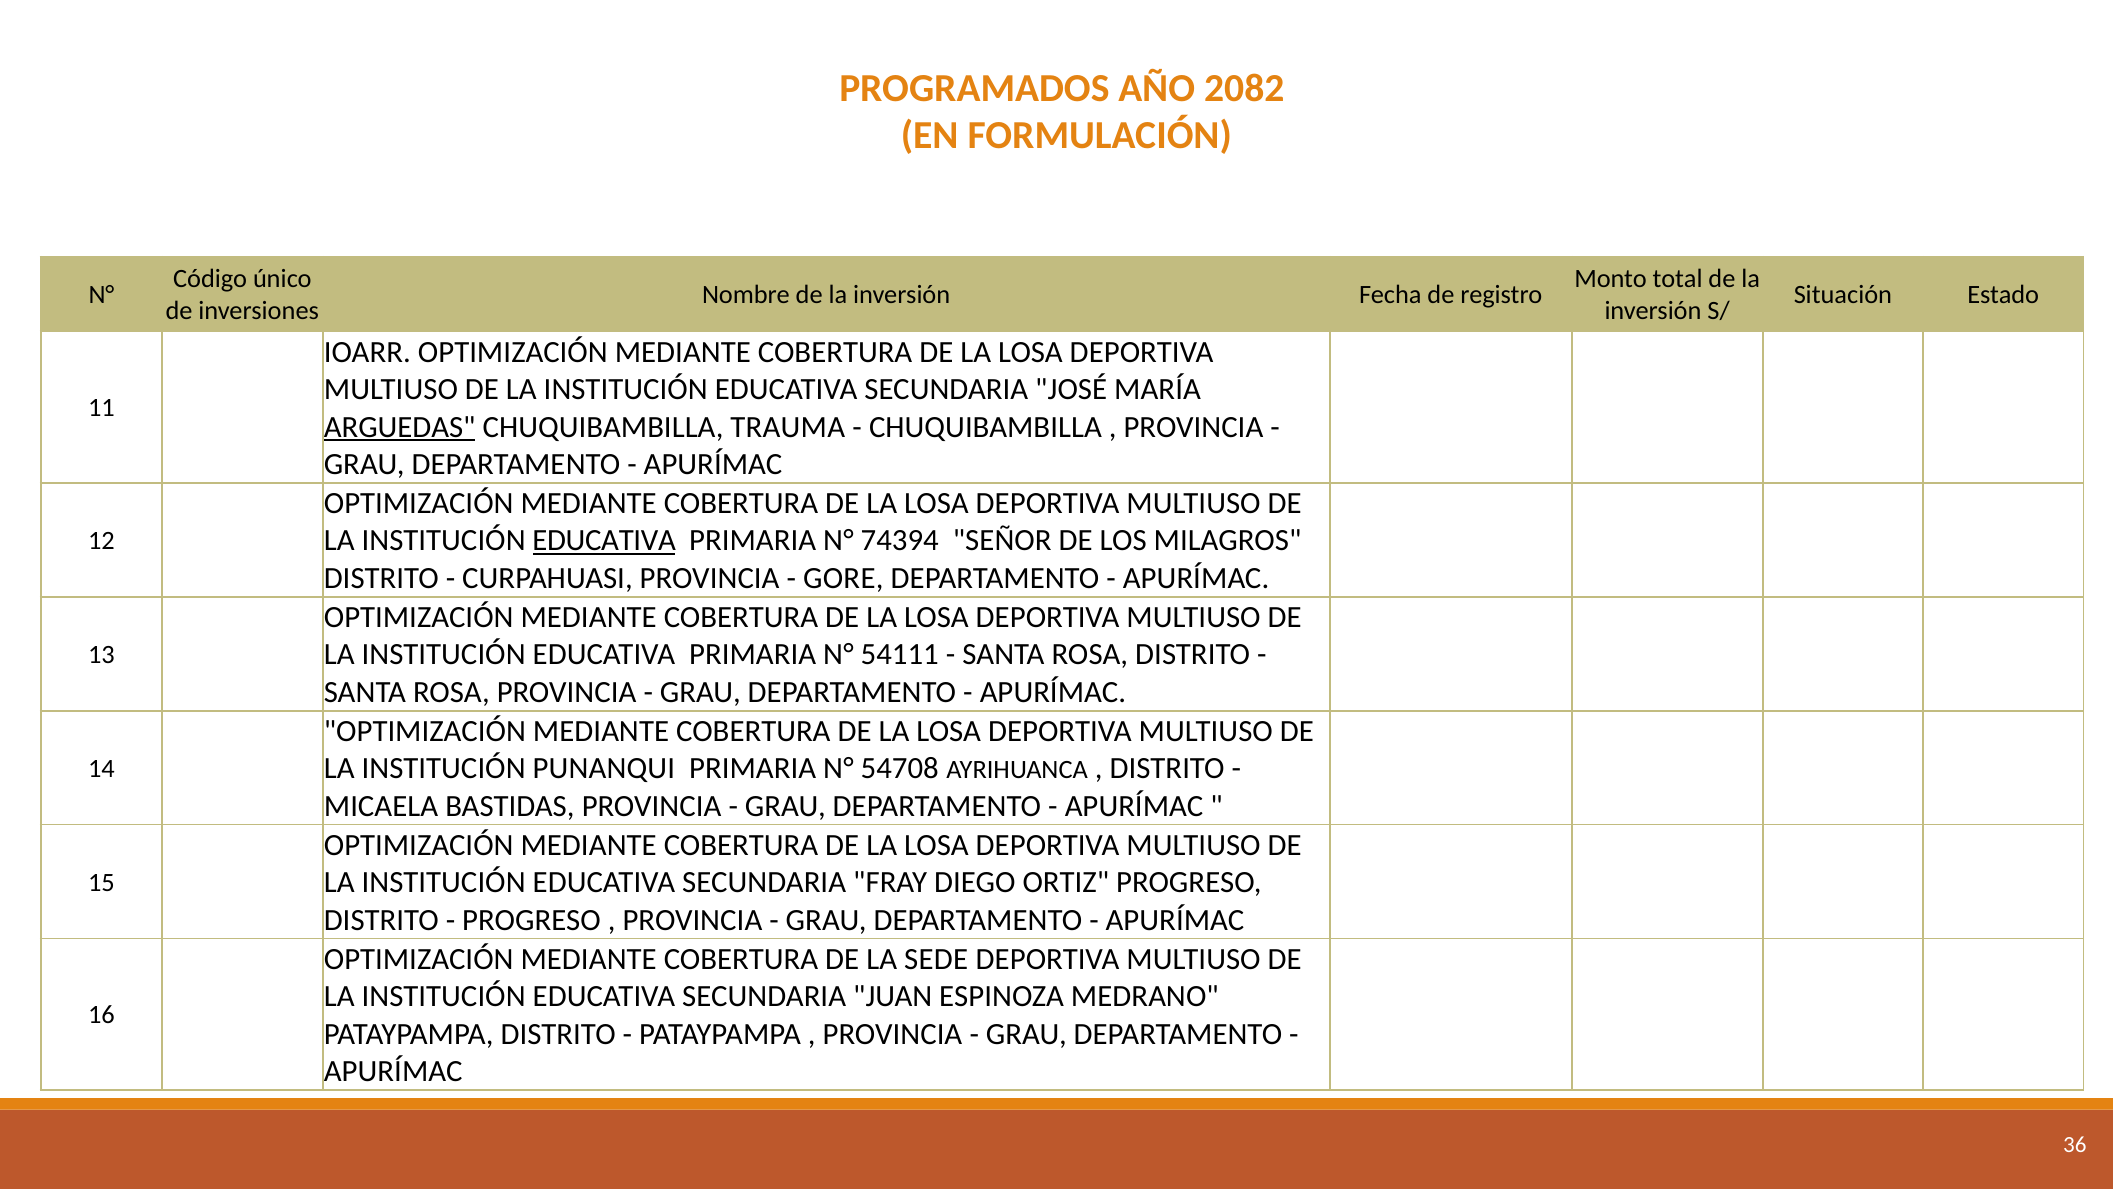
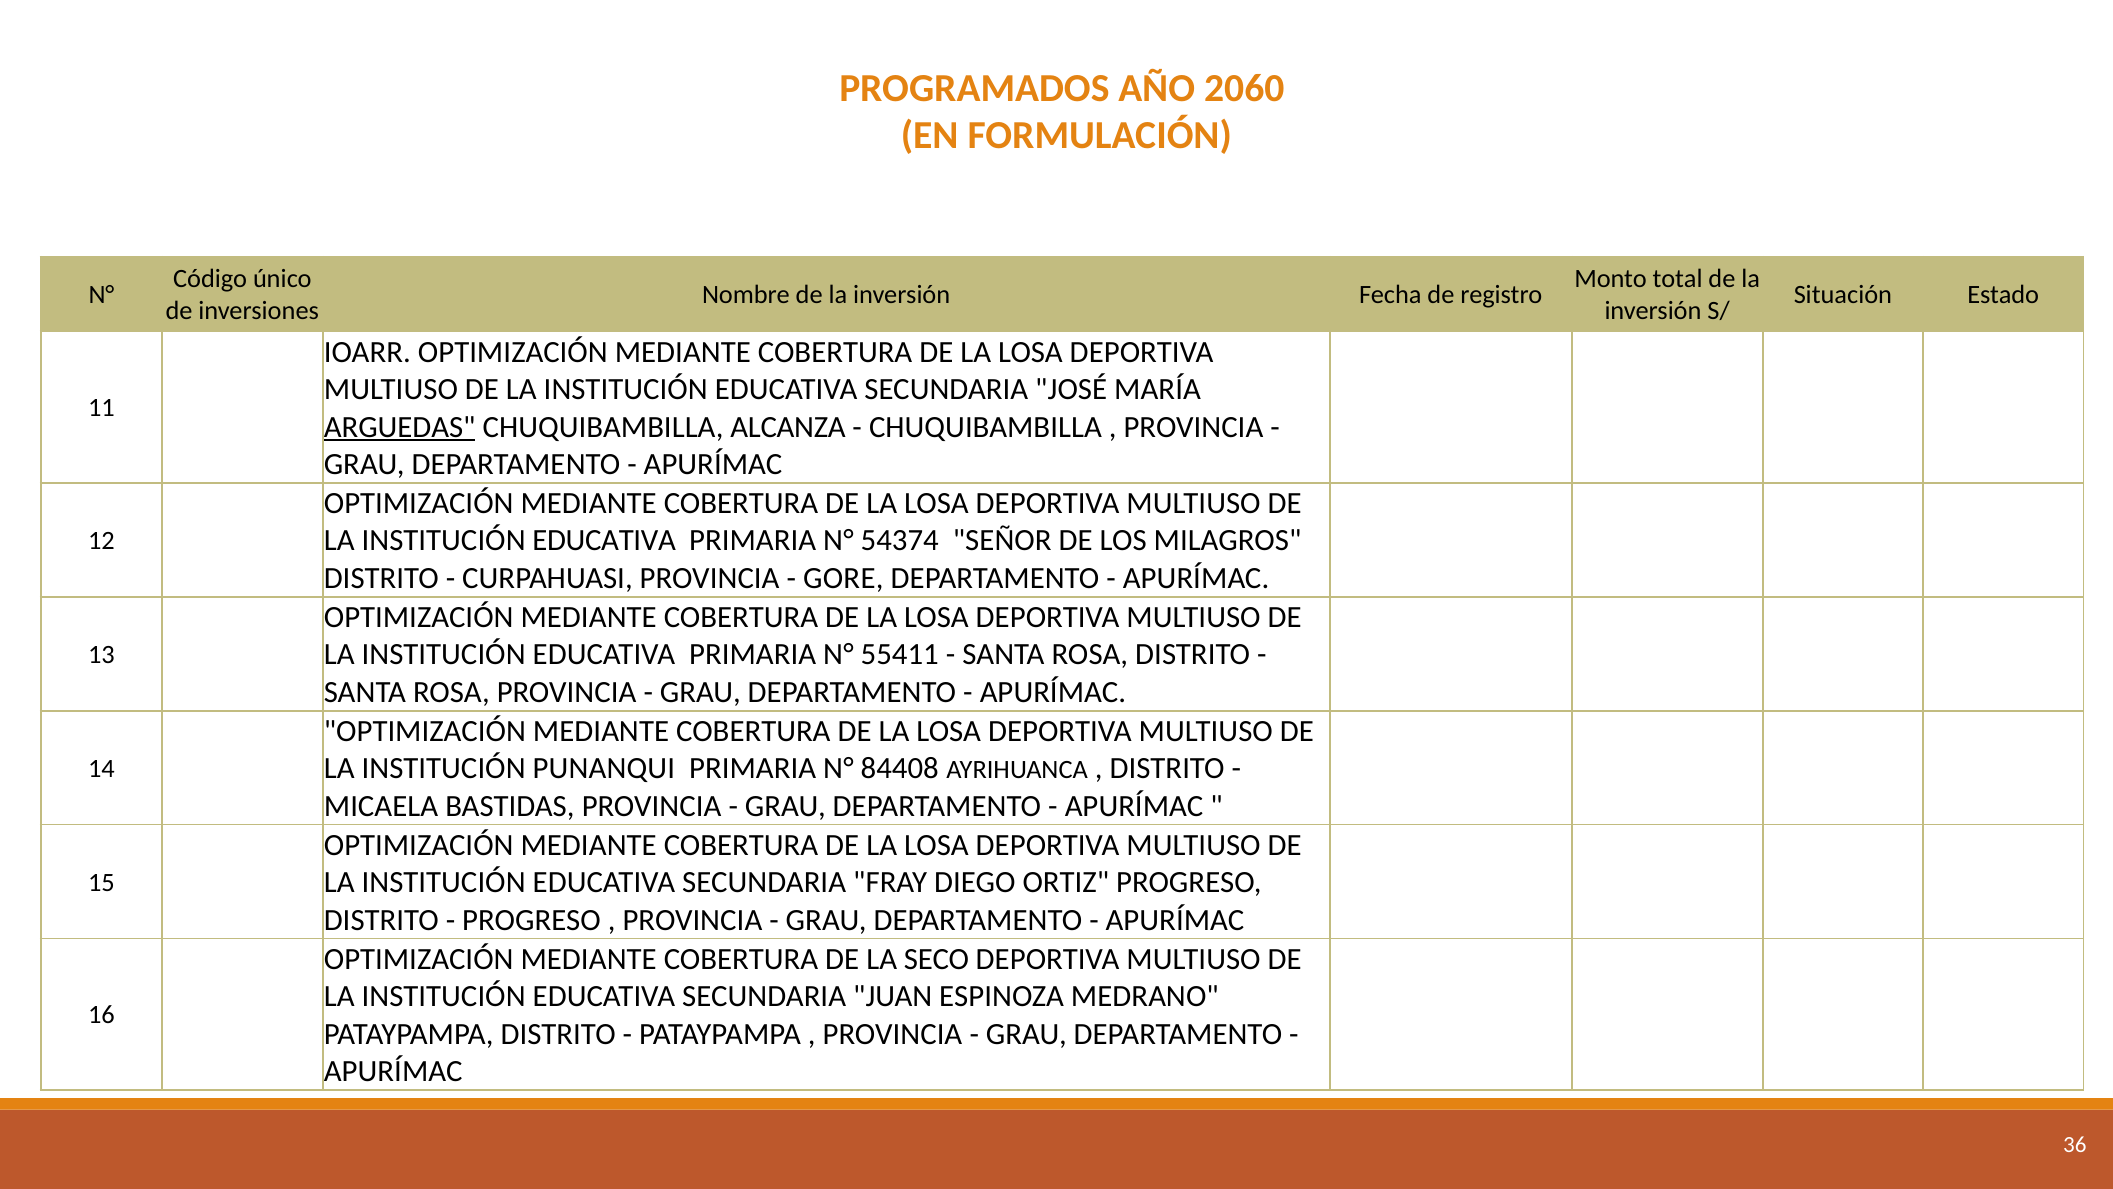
2082: 2082 -> 2060 (1244, 88)
TRAUMA: TRAUMA -> ALCANZA (788, 427)
EDUCATIVA underline: present -> none (604, 541)
74394: 74394 -> 54374 (900, 541)
54111: 54111 -> 55411 (900, 654)
54708: 54708 -> 84408 (900, 768)
SEDE: SEDE -> SECO (937, 959)
